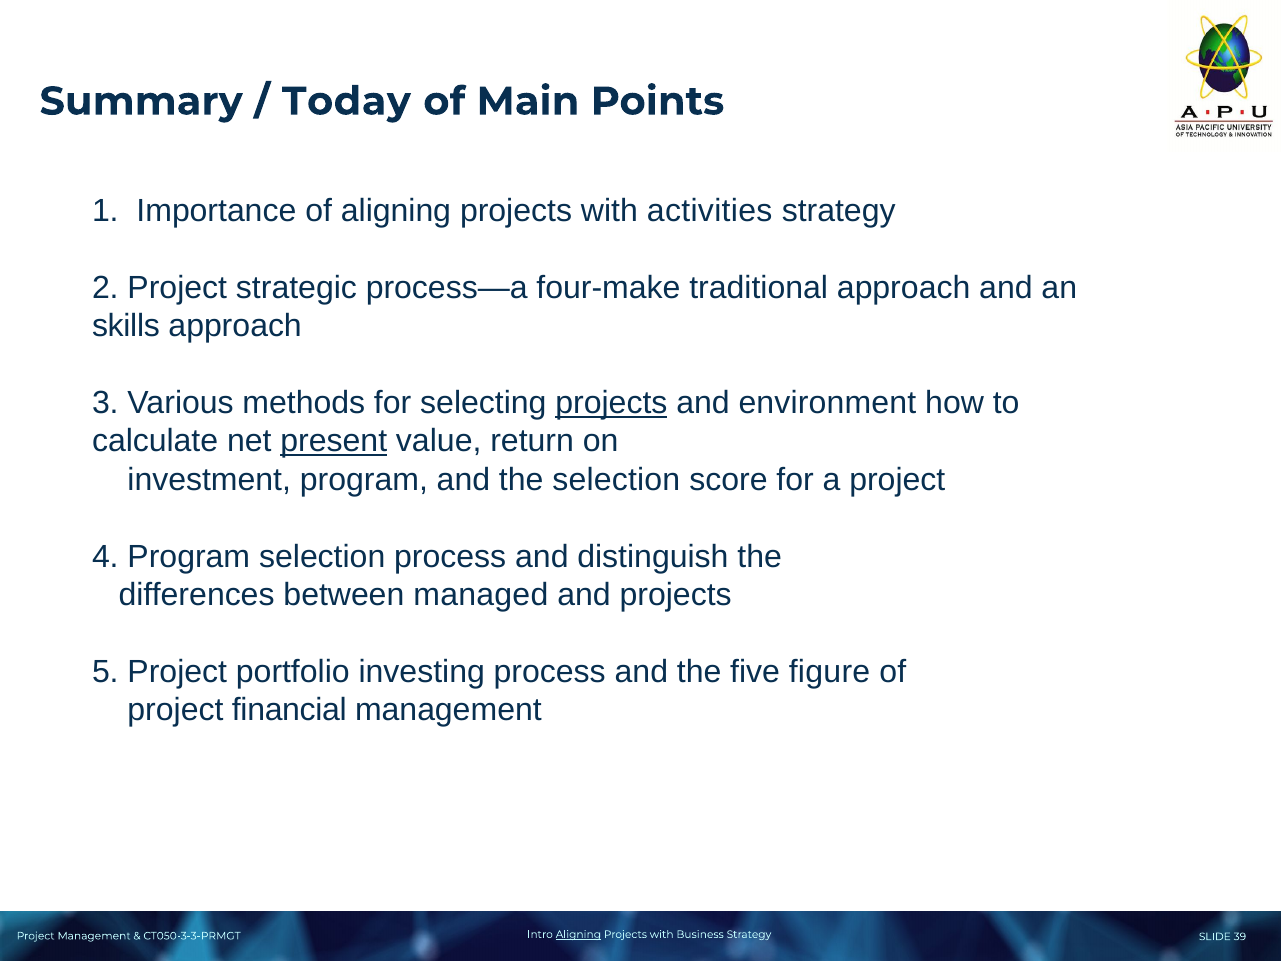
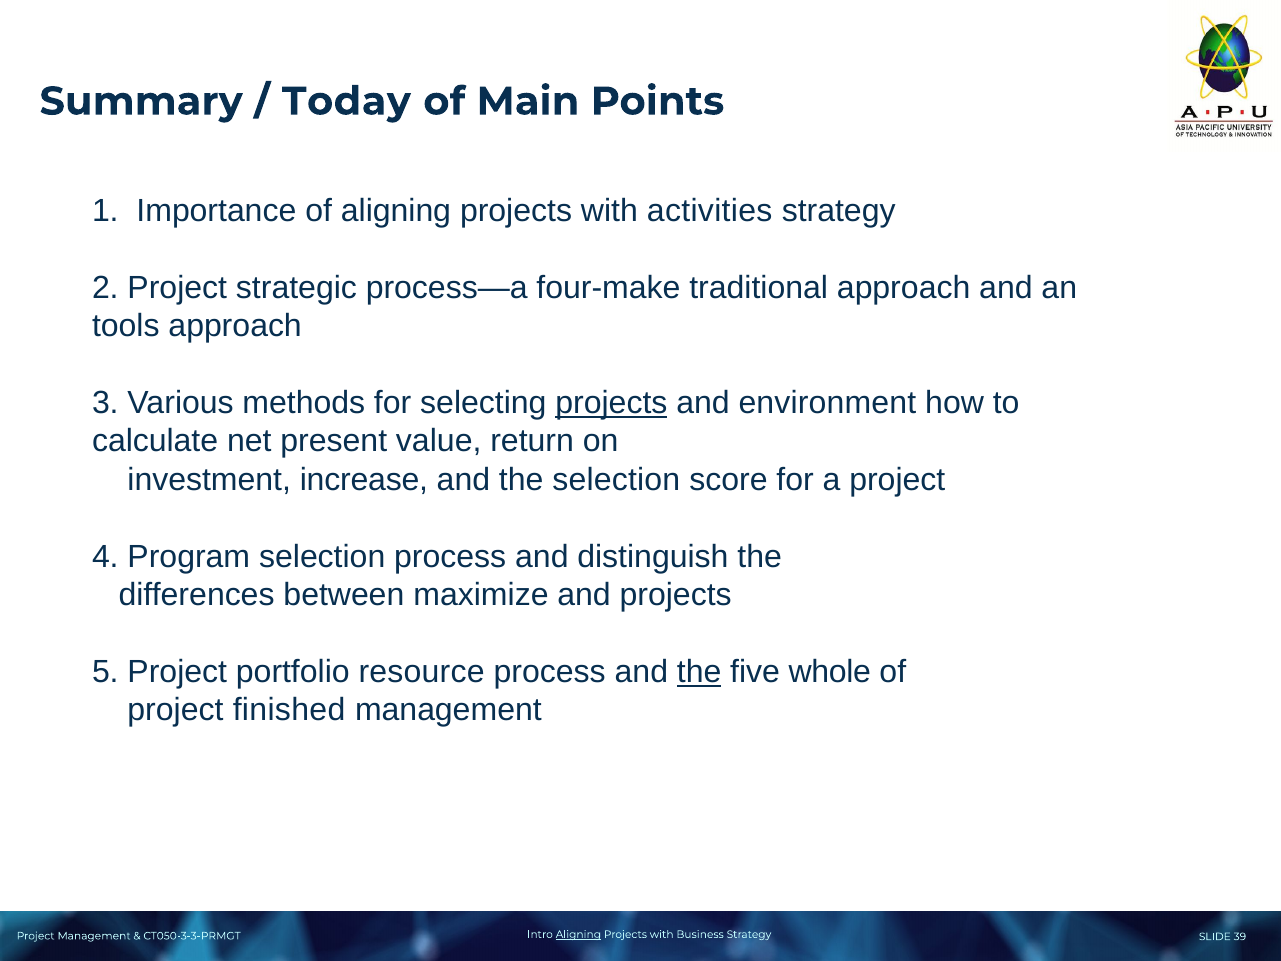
skills: skills -> tools (126, 326)
present underline: present -> none (334, 441)
investment program: program -> increase (364, 480)
managed: managed -> maximize (481, 595)
investing: investing -> resource (422, 672)
the underline: none -> present (699, 672)
figure: figure -> whole (830, 672)
financial: financial -> finished (289, 710)
